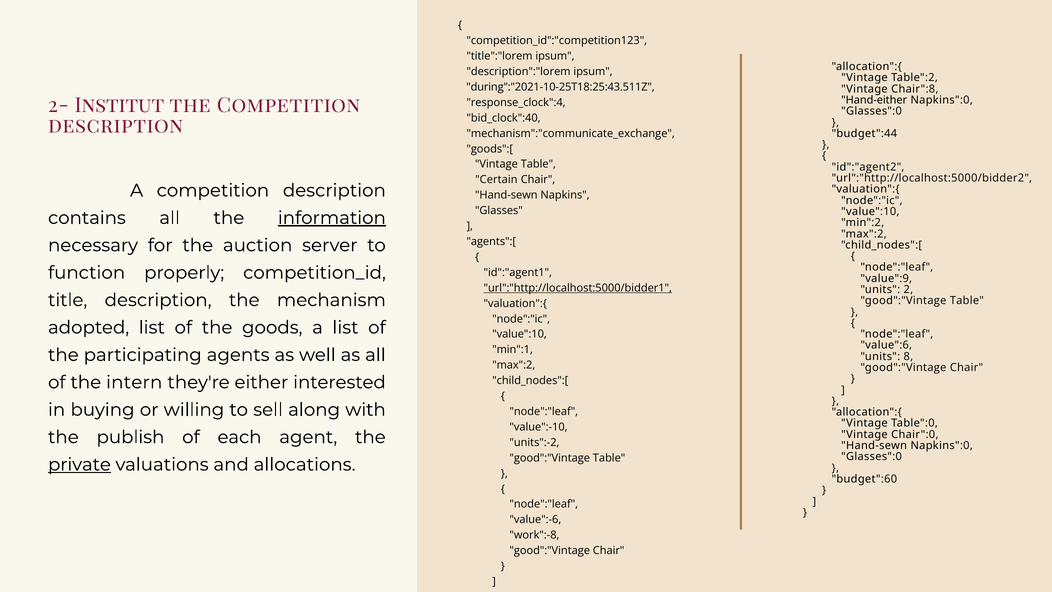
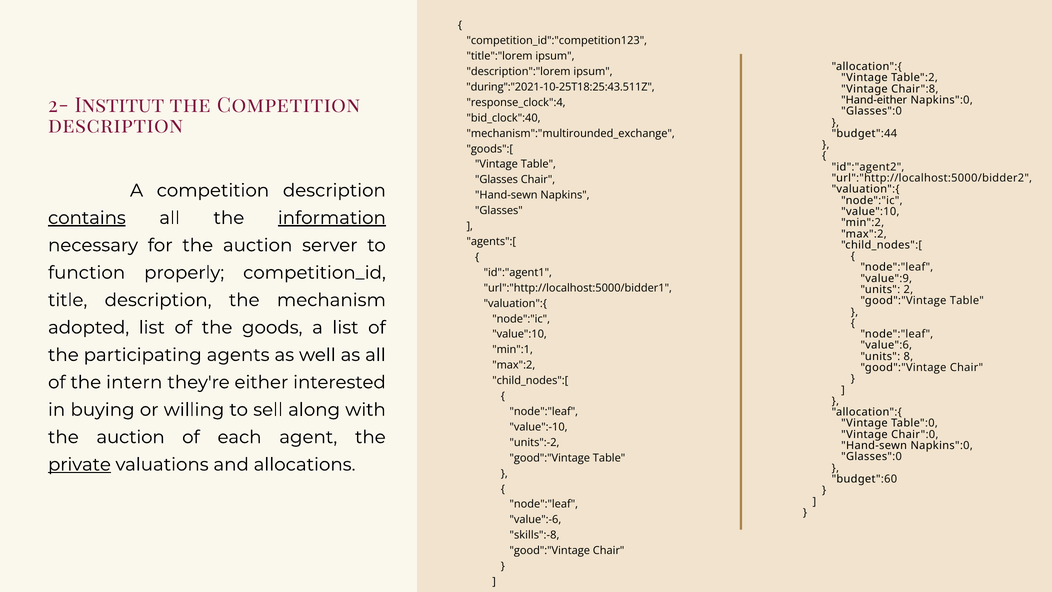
mechanism":"communicate_exchange: mechanism":"communicate_exchange -> mechanism":"multirounded_exchange (571, 133)
Certain: Certain -> Glasses (497, 180)
contains underline: none -> present (87, 218)
url":"http://localhost:5000/bidder1 underline: present -> none (578, 288)
publish: publish -> auction (131, 437)
work":-8: work":-8 -> skills":-8 (534, 535)
